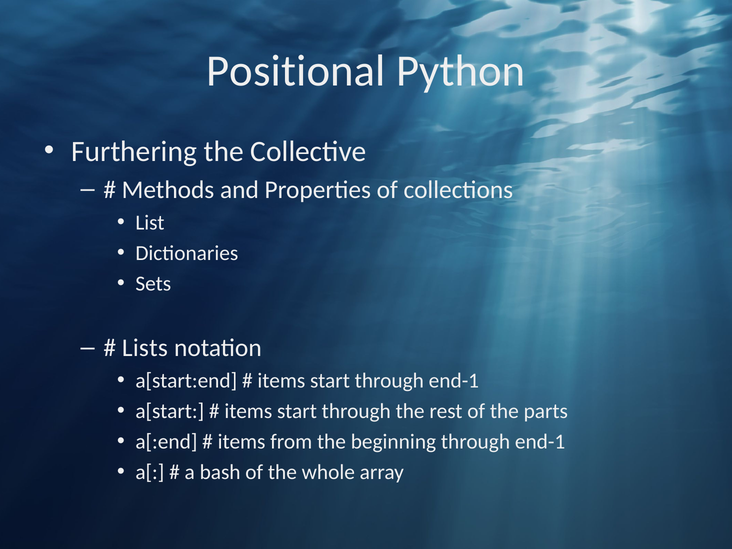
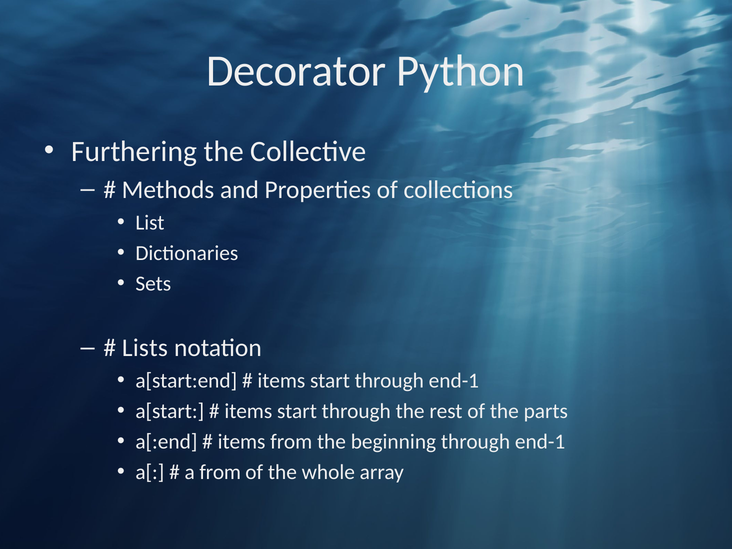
Positional: Positional -> Decorator (296, 71)
a bash: bash -> from (220, 472)
